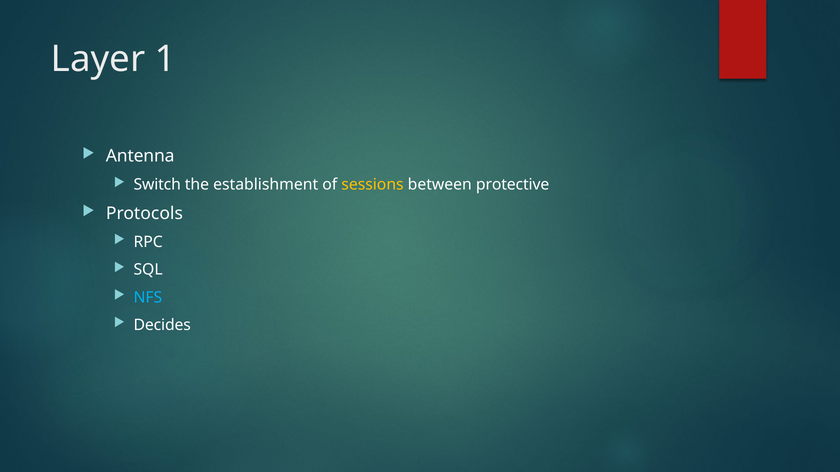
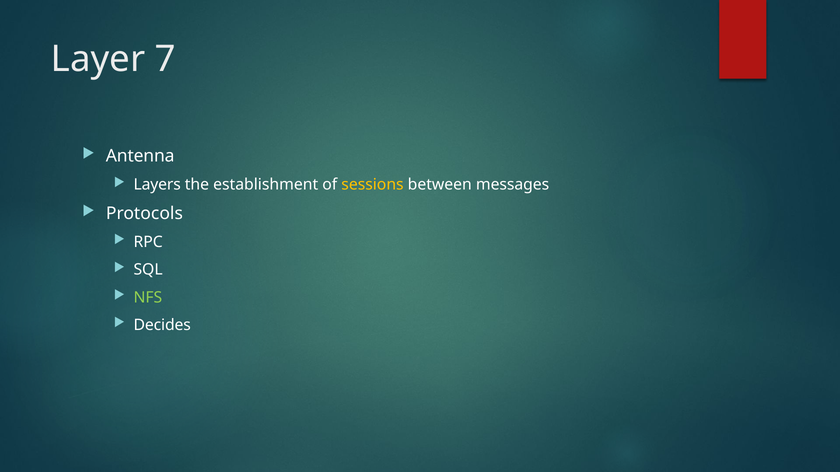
1: 1 -> 7 (165, 59)
Switch: Switch -> Layers (157, 185)
protective: protective -> messages (513, 185)
NFS colour: light blue -> light green (148, 298)
